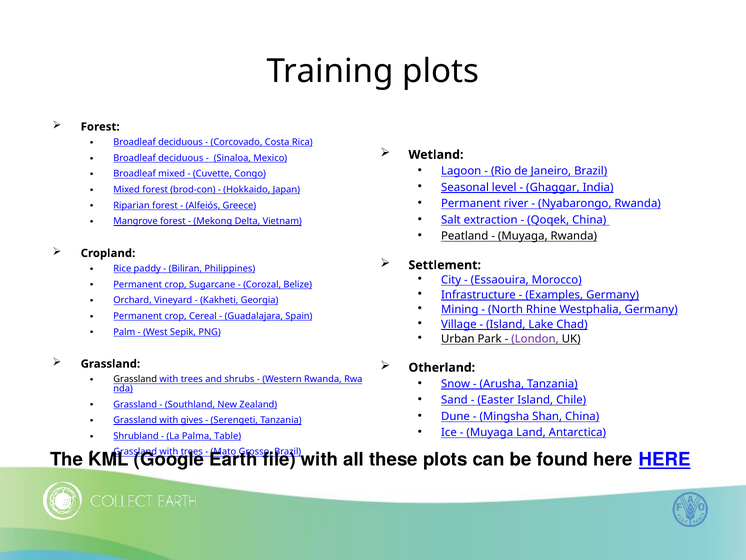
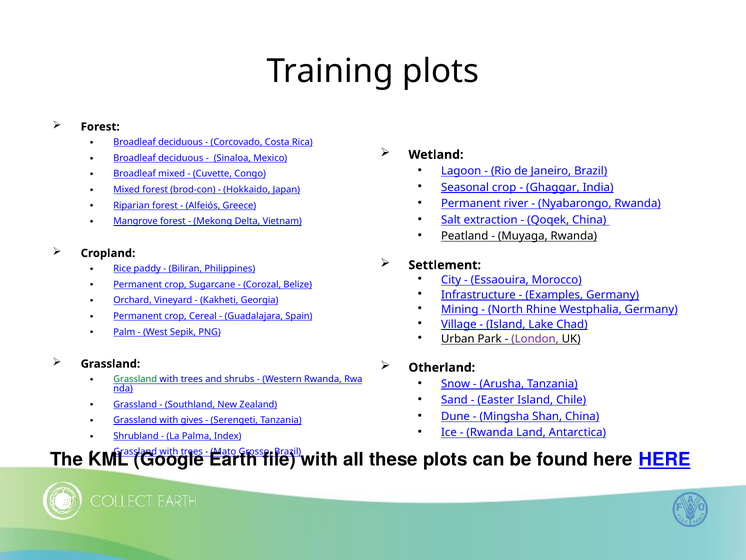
Seasonal level: level -> crop (504, 187)
Grassland colour: black -> green (135, 379)
Muyaga: Muyaga -> Rwanda (490, 432)
Table: Table -> Index (228, 436)
